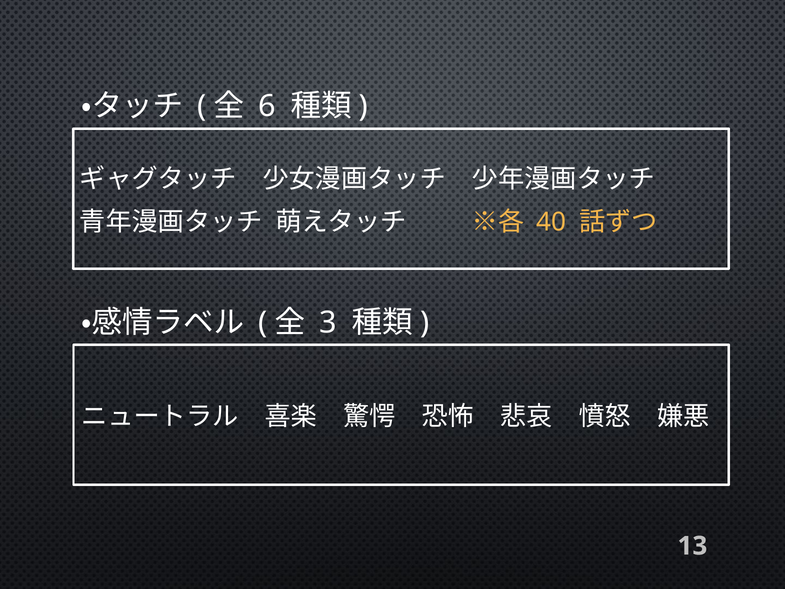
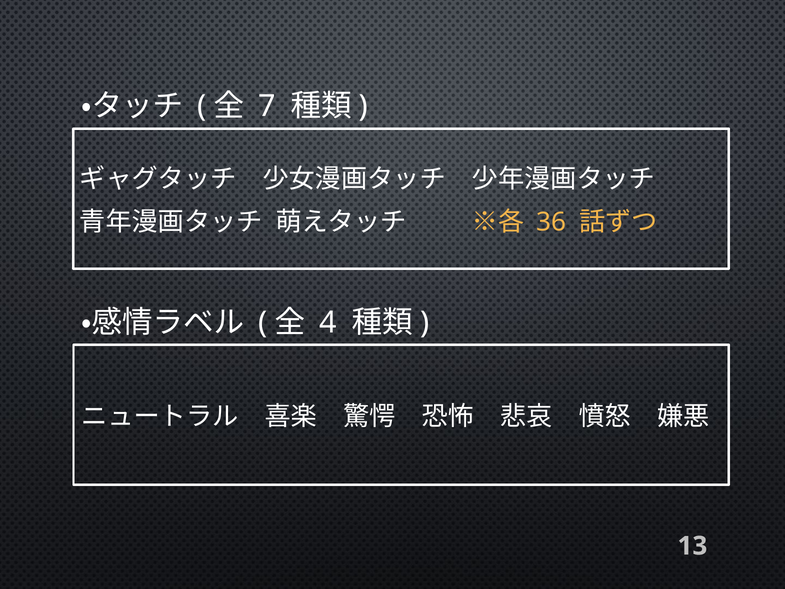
6: 6 -> 7 (267, 106)
40: 40 -> 36 (551, 222)
3: 3 -> 4 (328, 322)
